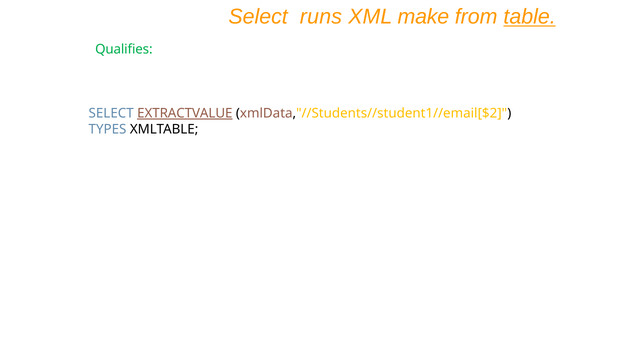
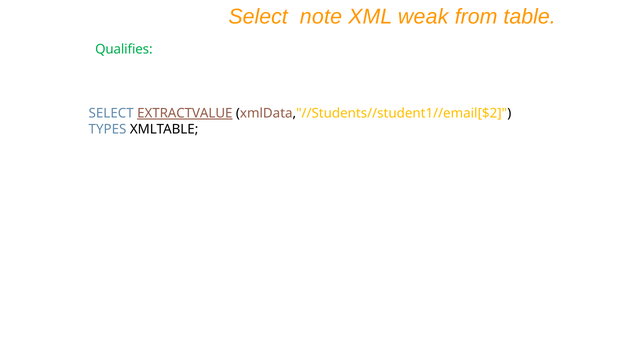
runs: runs -> note (321, 17)
make: make -> weak (423, 17)
table underline: present -> none (530, 17)
